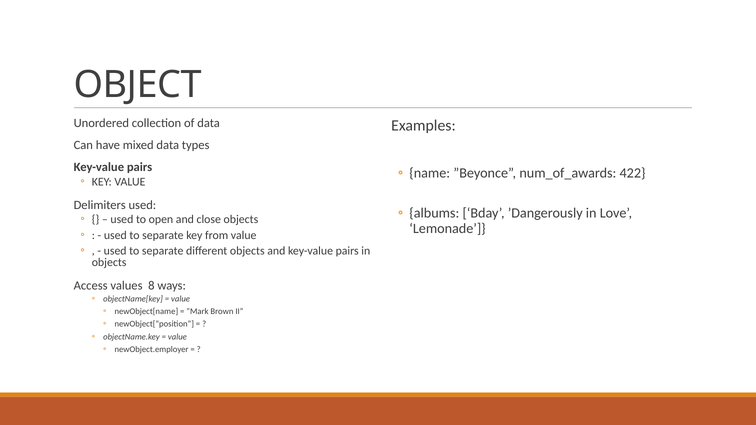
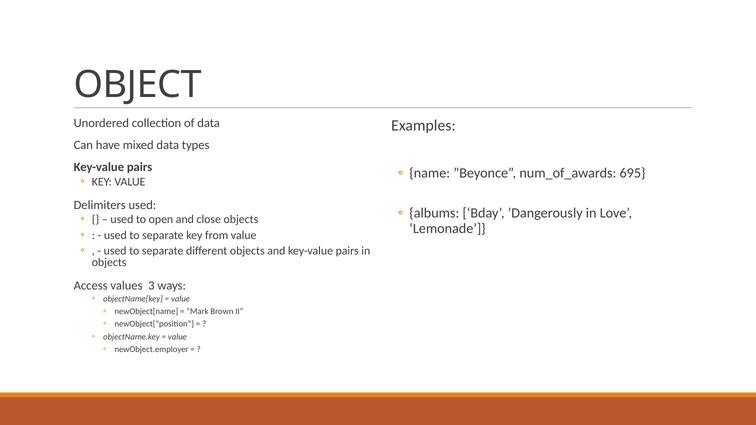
422: 422 -> 695 (633, 173)
8: 8 -> 3 (151, 286)
